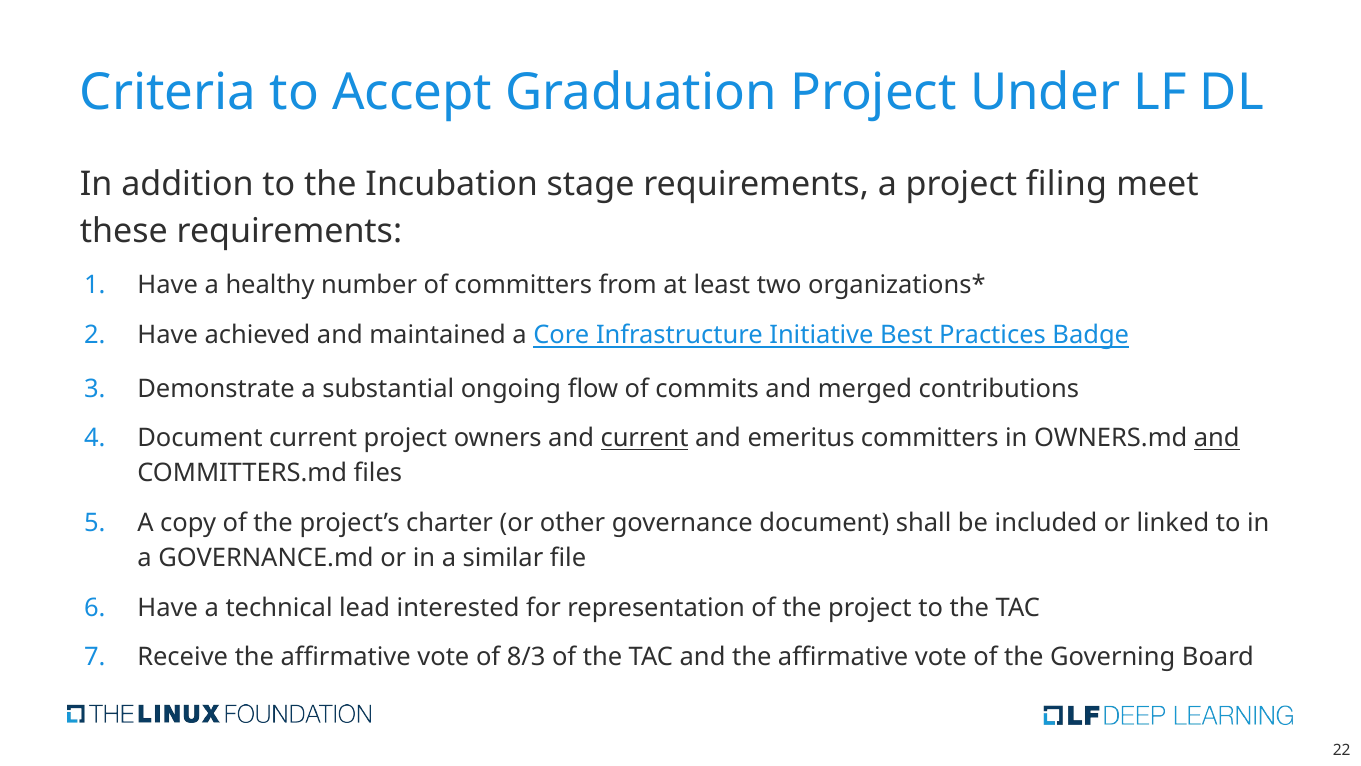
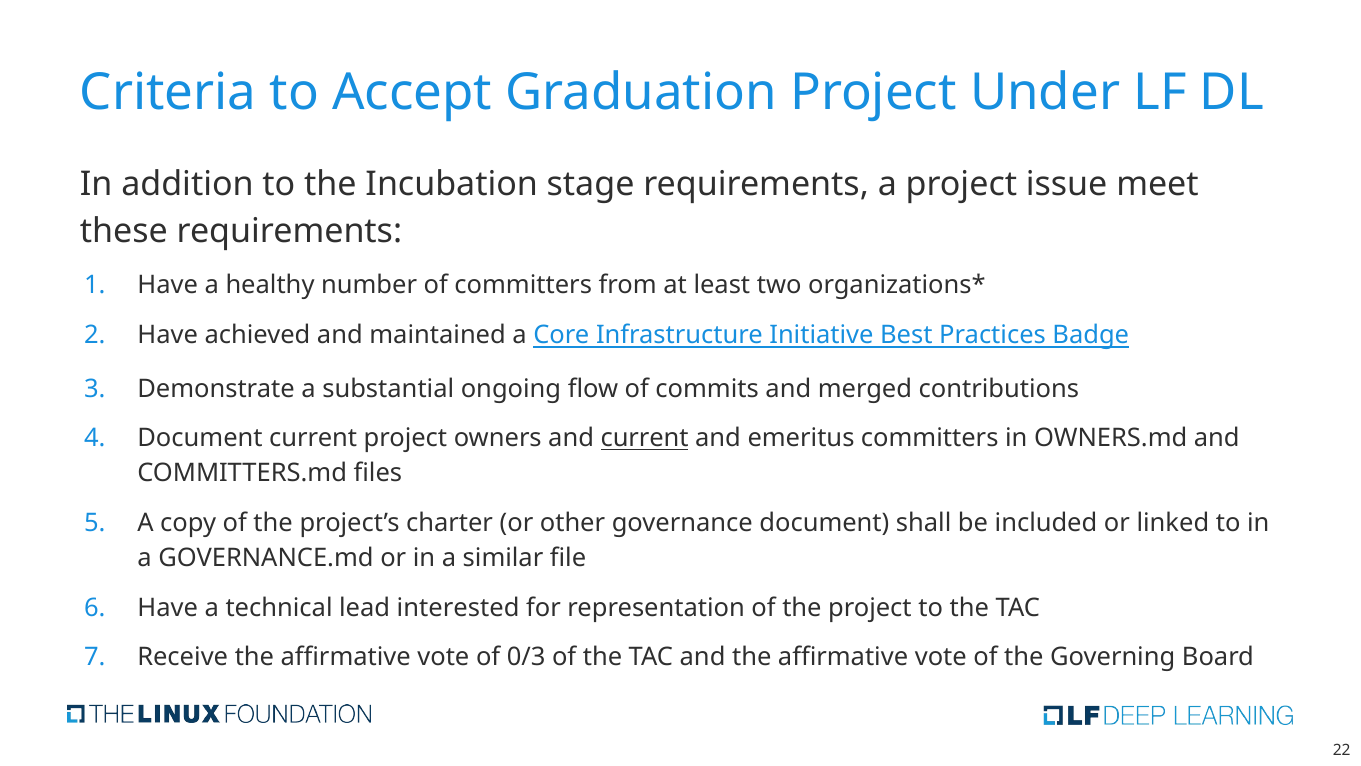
filing: filing -> issue (1067, 184)
and underline: present -> none (1217, 438)
8/3: 8/3 -> 0/3 (526, 657)
